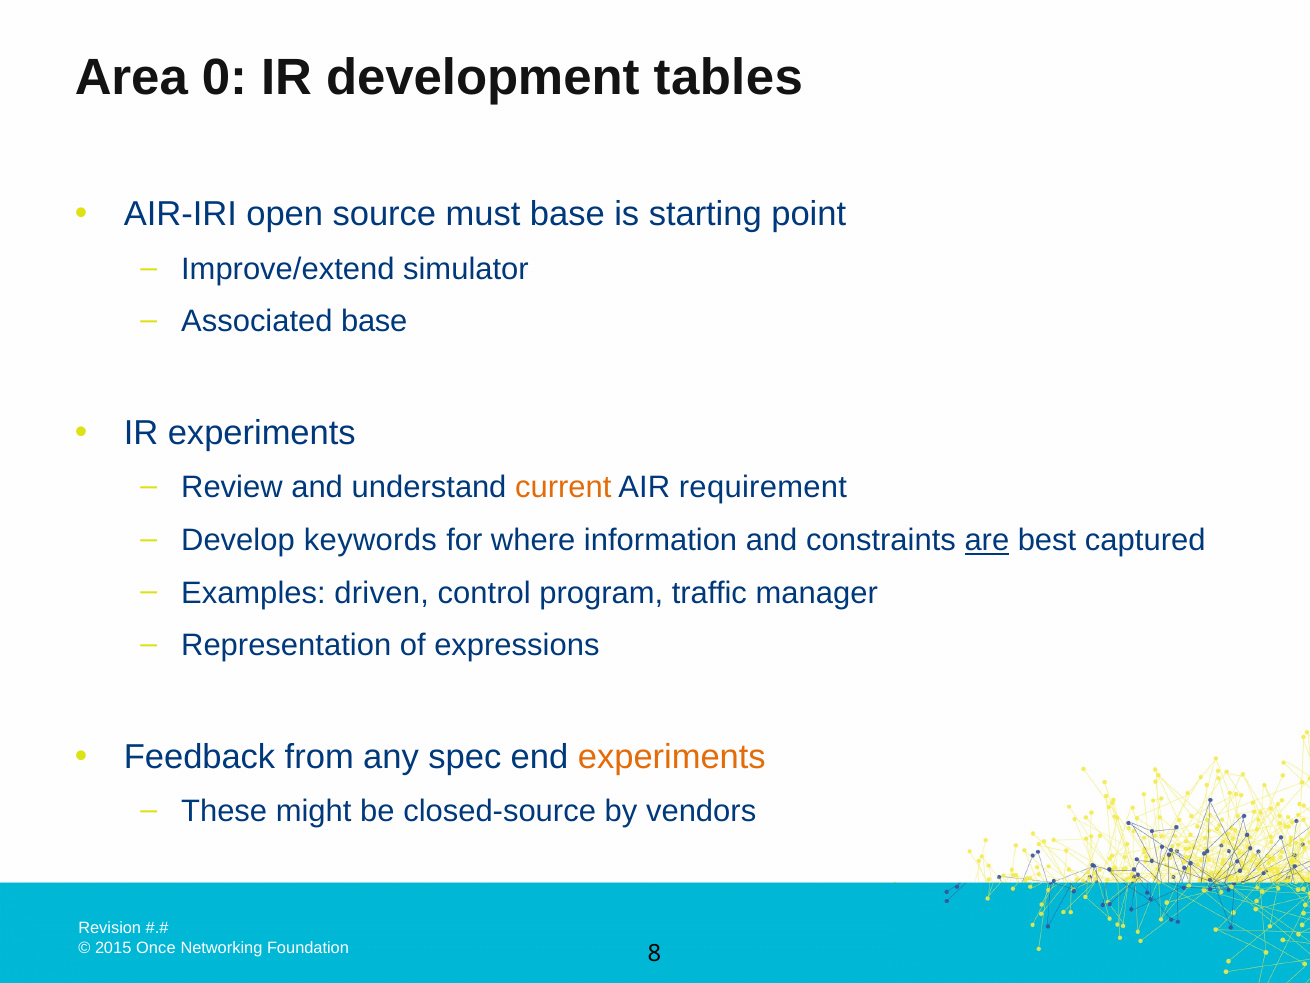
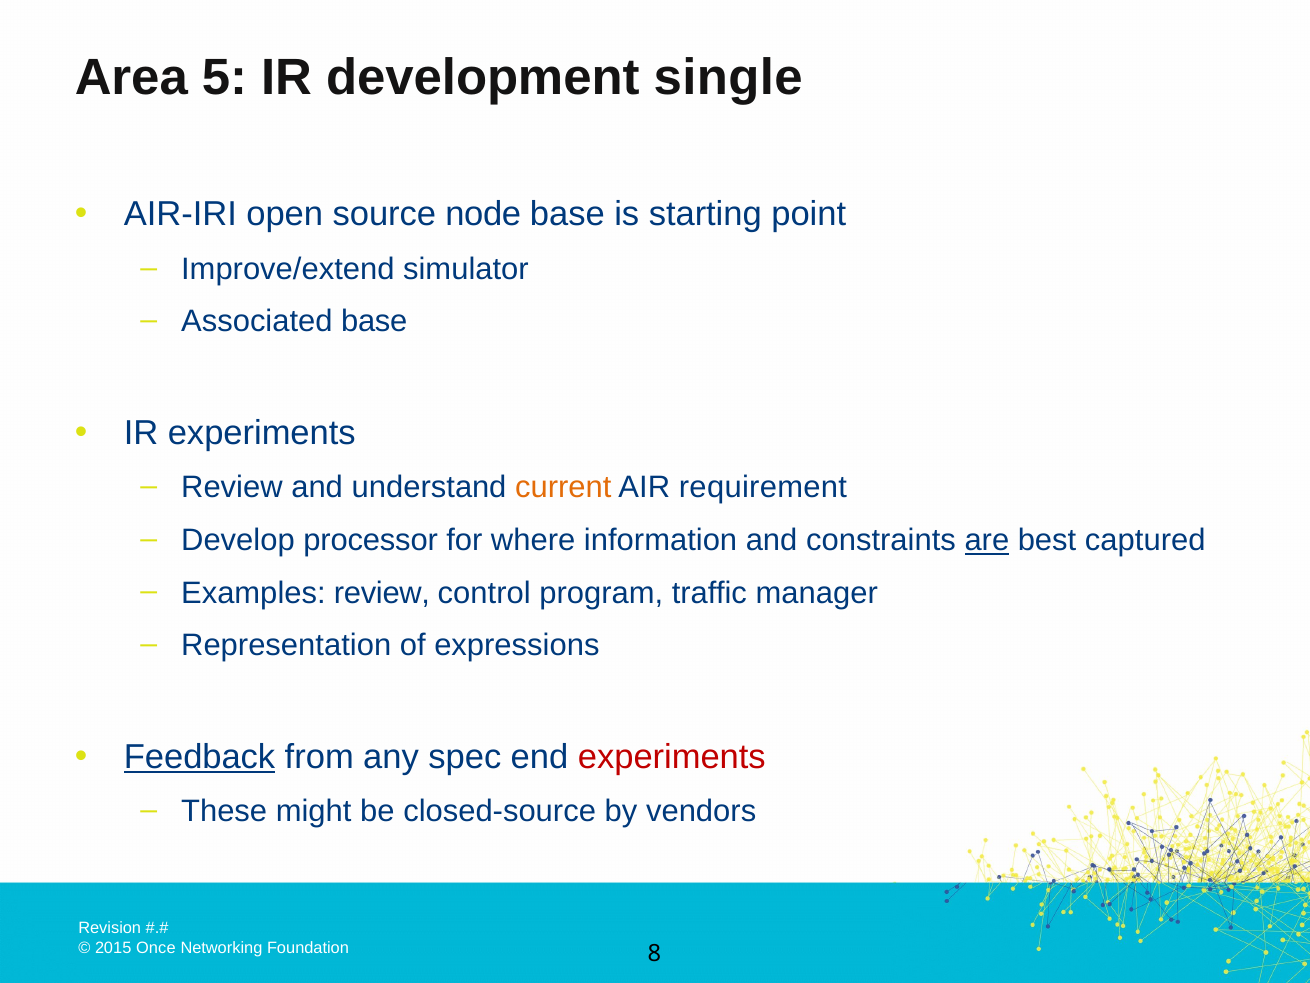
0: 0 -> 5 (224, 78)
tables: tables -> single (728, 78)
must: must -> node (483, 214)
keywords: keywords -> processor (371, 540)
Examples driven: driven -> review (382, 592)
Feedback underline: none -> present (200, 757)
experiments colour: orange -> red (672, 757)
